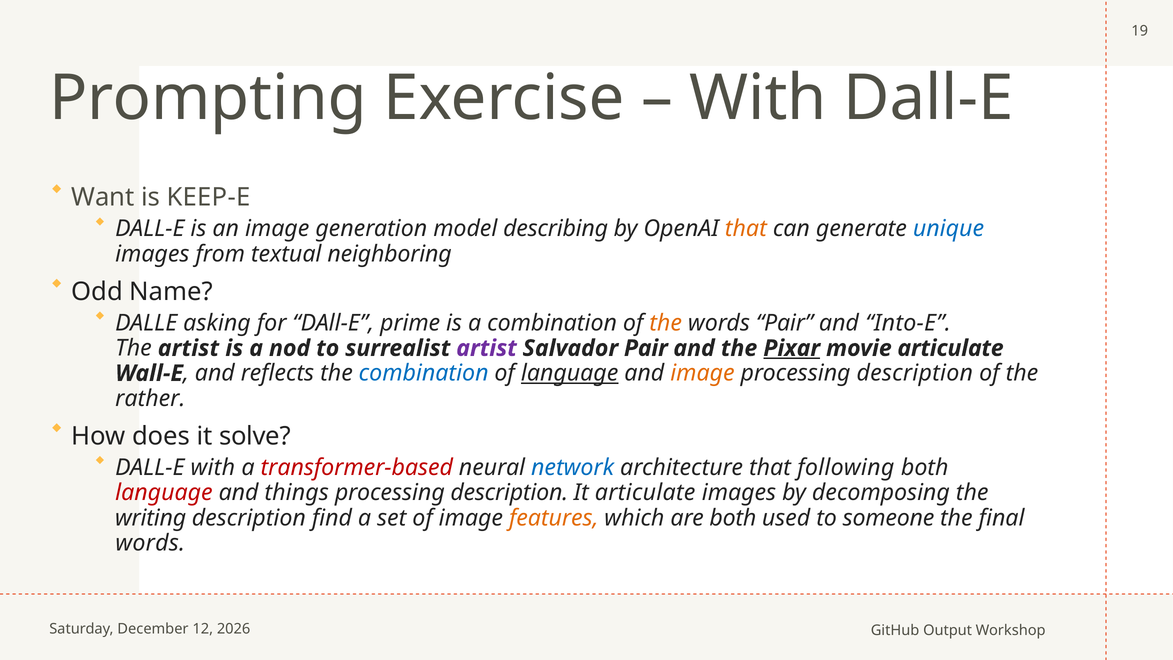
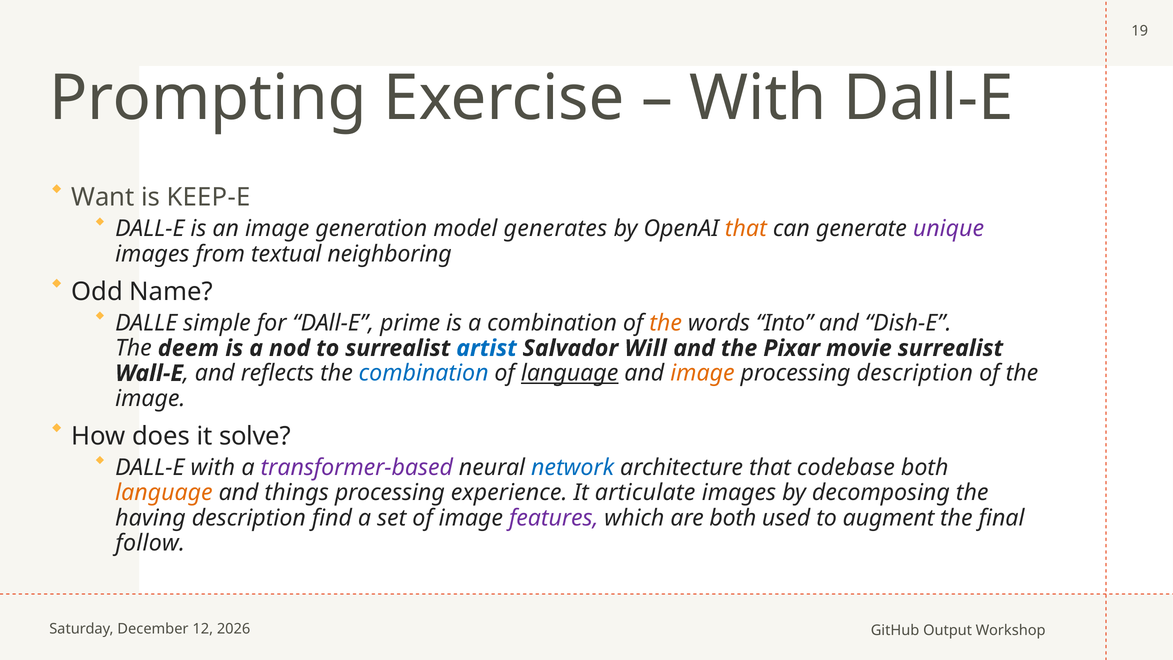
describing: describing -> generates (555, 229)
unique colour: blue -> purple (949, 229)
asking: asking -> simple (217, 323)
words Pair: Pair -> Into (785, 323)
Into-E: Into-E -> Dish-E (908, 323)
The artist: artist -> deem (188, 348)
artist colour: purple -> blue (486, 348)
Salvador Pair: Pair -> Will (646, 348)
Pixar underline: present -> none (792, 348)
movie articulate: articulate -> surrealist (950, 348)
rather: rather -> image (150, 398)
transformer-based colour: red -> purple (357, 468)
following: following -> codebase (846, 468)
language colour: red -> orange (164, 493)
description: description -> experience (509, 493)
writing: writing -> having (150, 518)
features colour: orange -> purple (554, 518)
someone: someone -> augment (889, 518)
words: words -> follow (150, 543)
